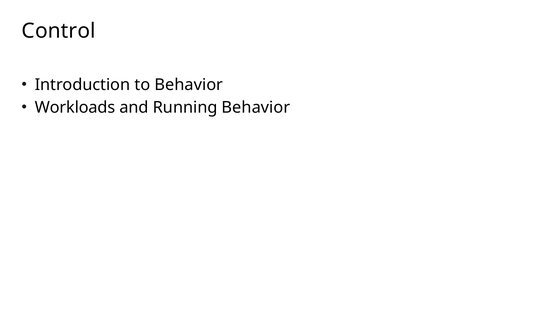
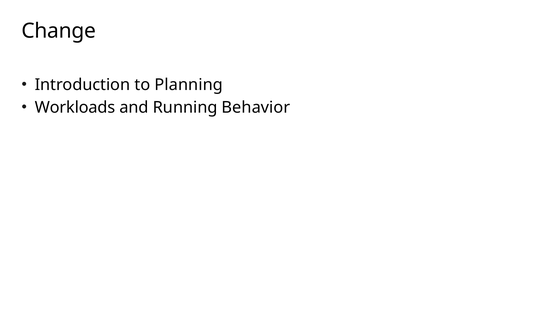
Control: Control -> Change (59, 31)
to Behavior: Behavior -> Planning (189, 85)
